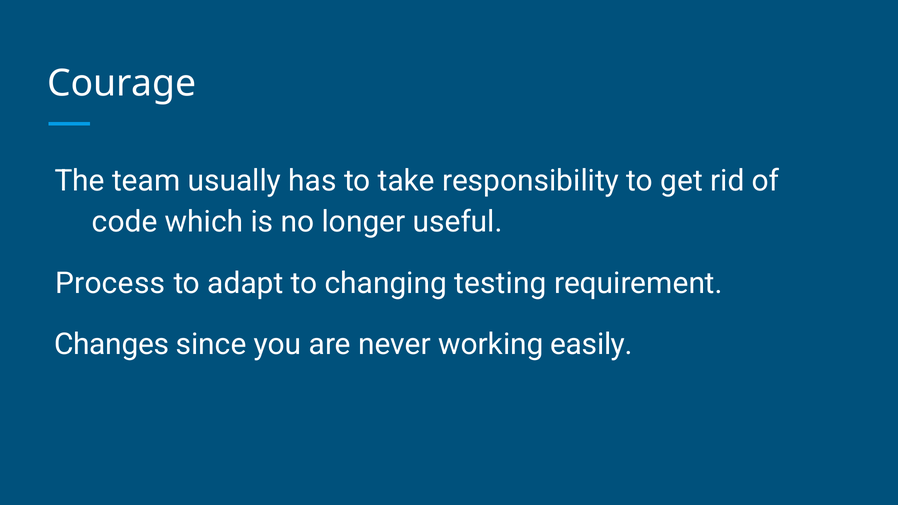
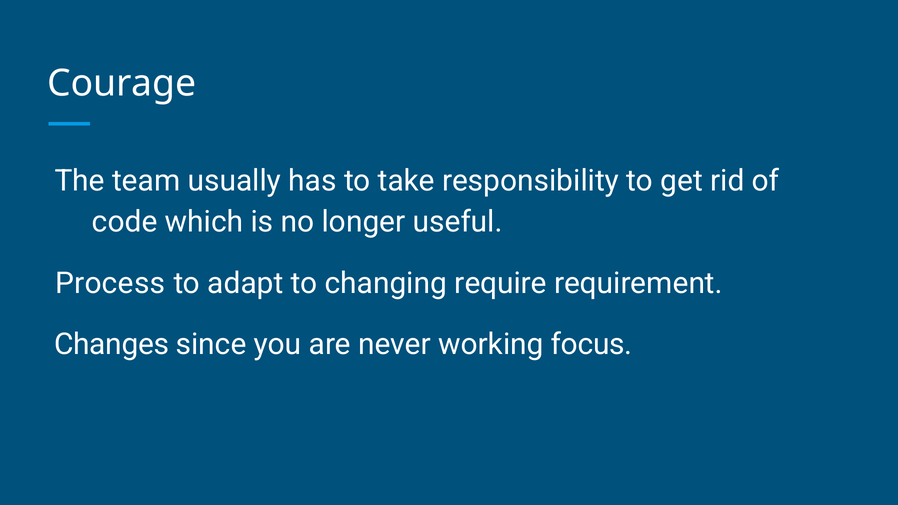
testing: testing -> require (501, 283)
easily: easily -> focus (592, 344)
